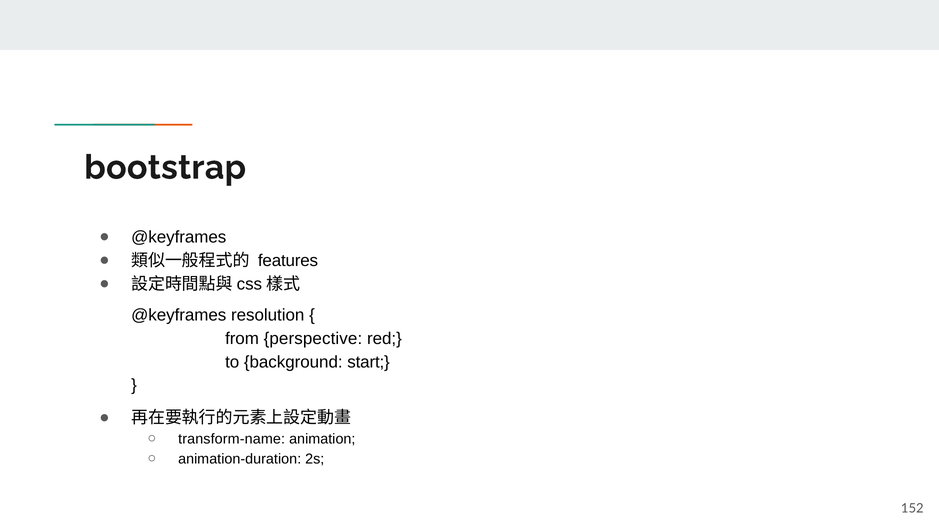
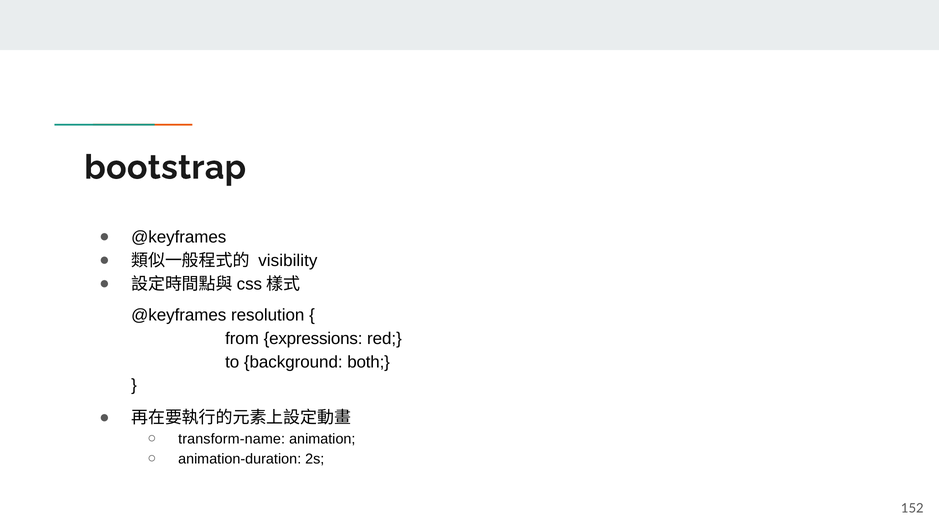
features: features -> visibility (288, 261)
perspective: perspective -> expressions (313, 339)
start: start -> both (369, 362)
